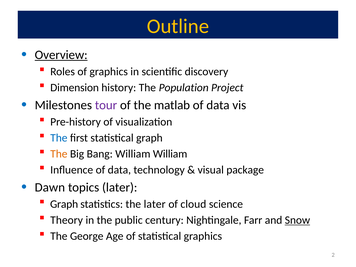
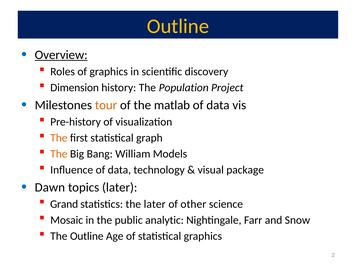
tour colour: purple -> orange (106, 105)
The colour: blue -> orange (59, 138)
William William: William -> Models (170, 154)
Graph: Graph -> Grand (64, 204)
cloud: cloud -> other (193, 204)
Theory: Theory -> Mosaic (67, 220)
century: century -> analytic (164, 220)
Snow underline: present -> none (297, 220)
The George: George -> Outline (87, 236)
